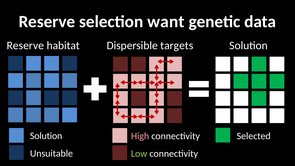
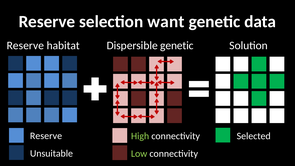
Dispersible targets: targets -> genetic (177, 46)
Solution: Solution -> Reserve (46, 136)
High colour: pink -> light green (140, 136)
